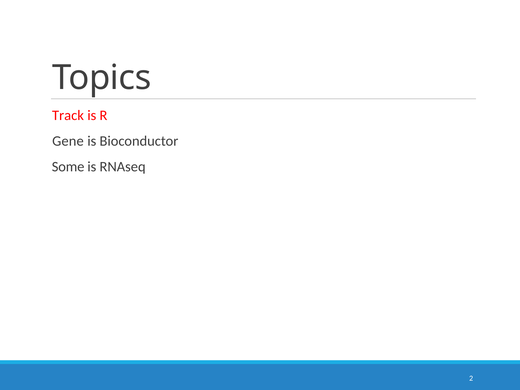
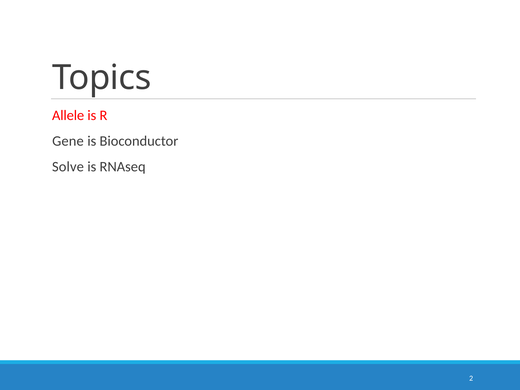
Track: Track -> Allele (68, 115)
Some: Some -> Solve (68, 167)
